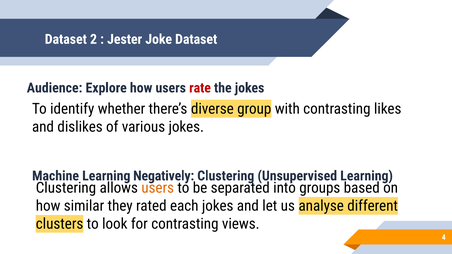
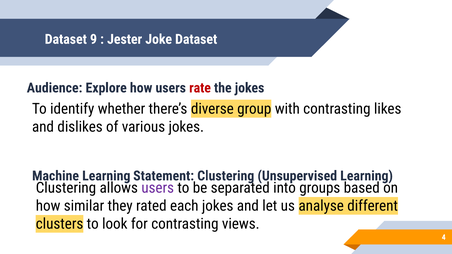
2: 2 -> 9 (93, 39)
Negatively: Negatively -> Statement (164, 176)
users colour: orange -> purple (158, 188)
